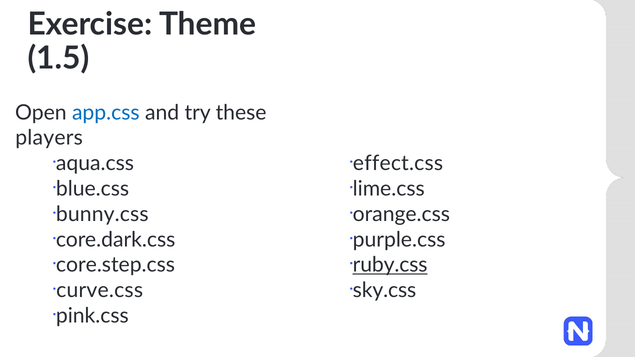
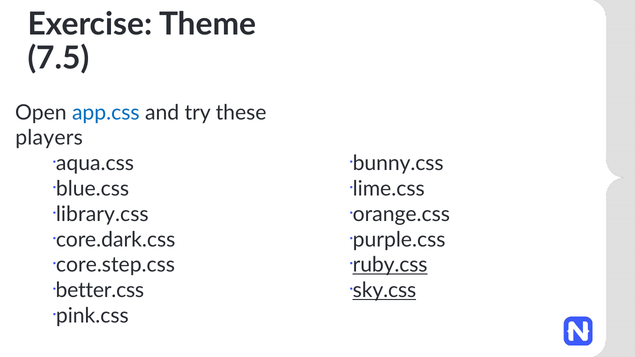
1.5: 1.5 -> 7.5 (58, 59)
effect.css: effect.css -> bunny.css (398, 163)
bunny.css: bunny.css -> library.css (102, 214)
curve.css: curve.css -> better.css (100, 290)
sky.css underline: none -> present (384, 290)
